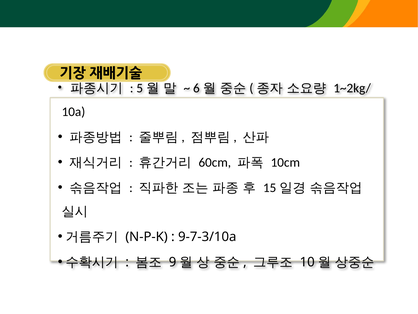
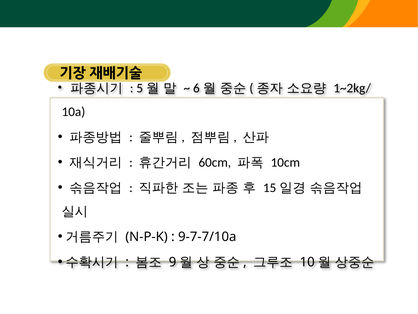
9-7-3/10a: 9-7-3/10a -> 9-7-7/10a (207, 237)
